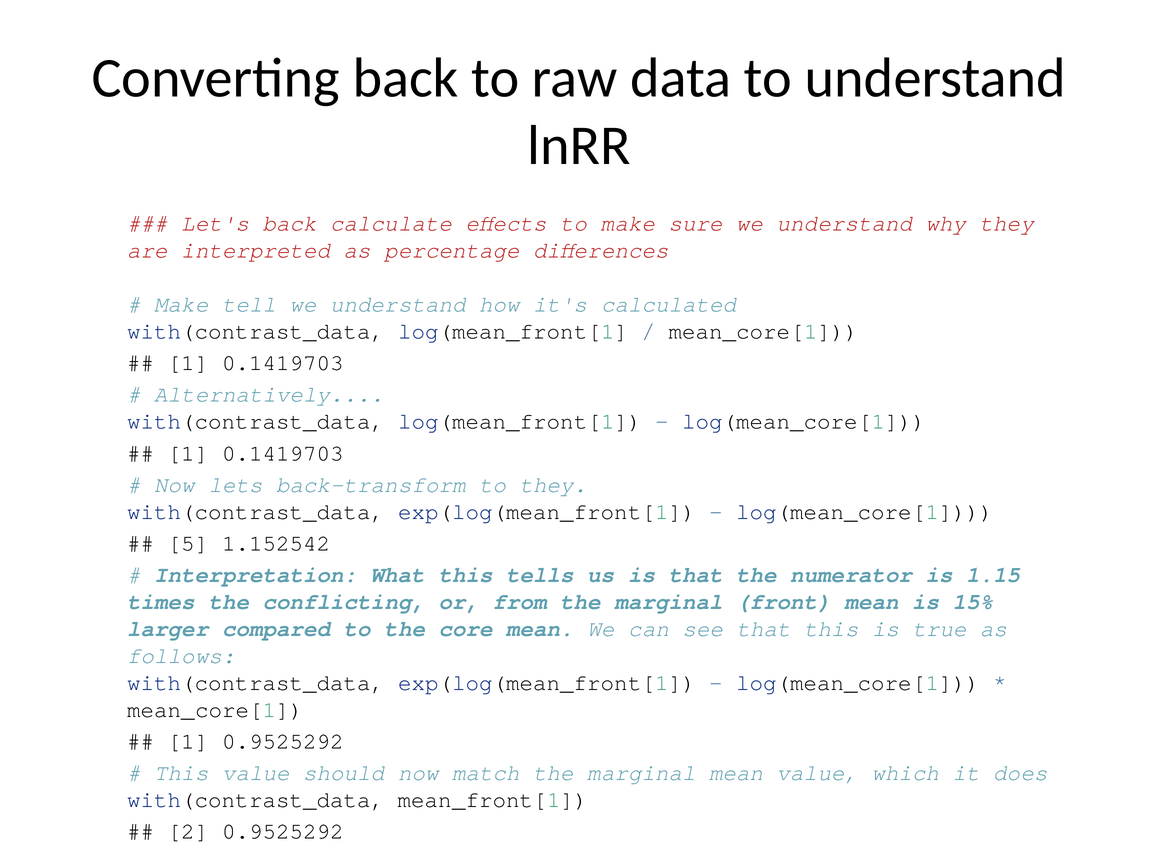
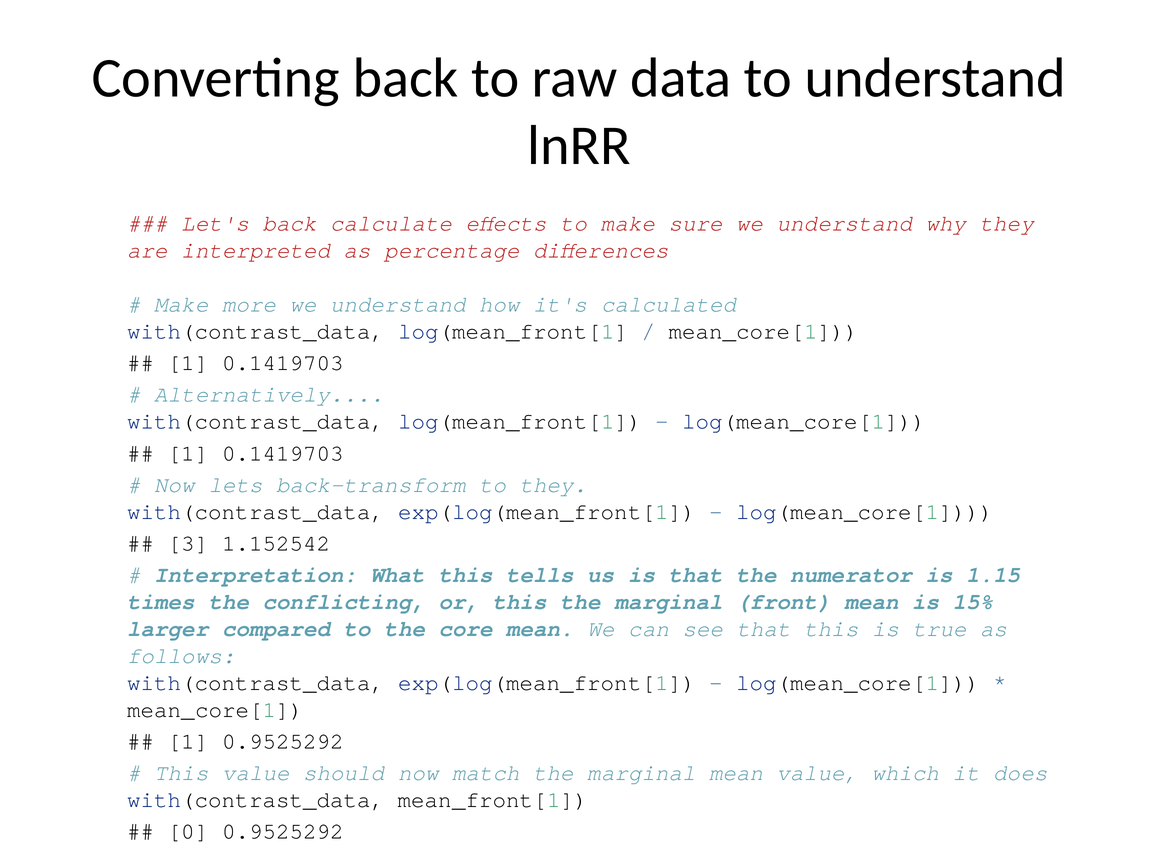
tell: tell -> more (249, 305)
5: 5 -> 3 (188, 543)
or from: from -> this (520, 602)
2: 2 -> 0 (188, 832)
